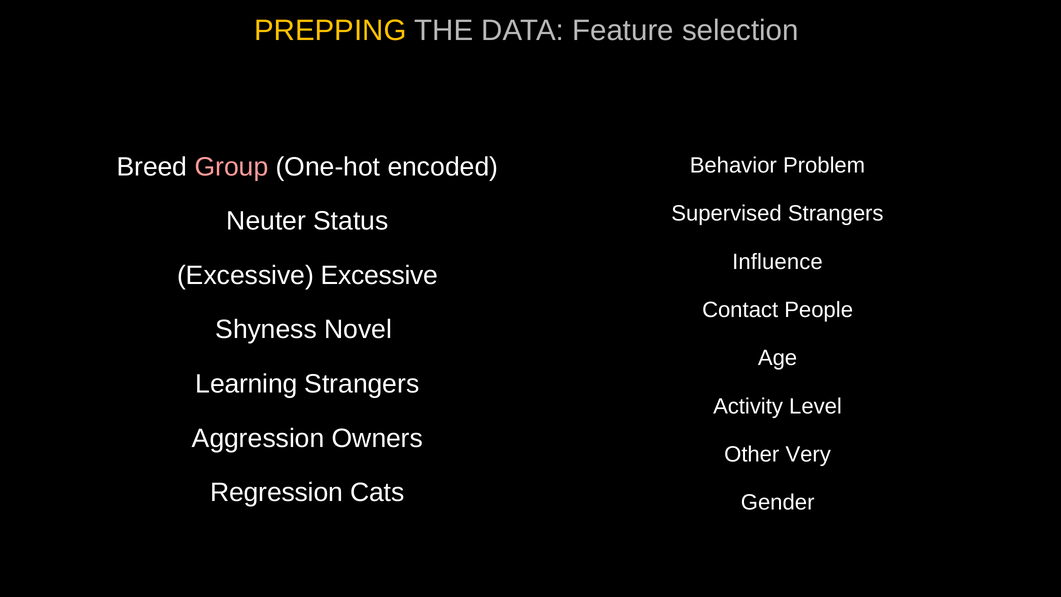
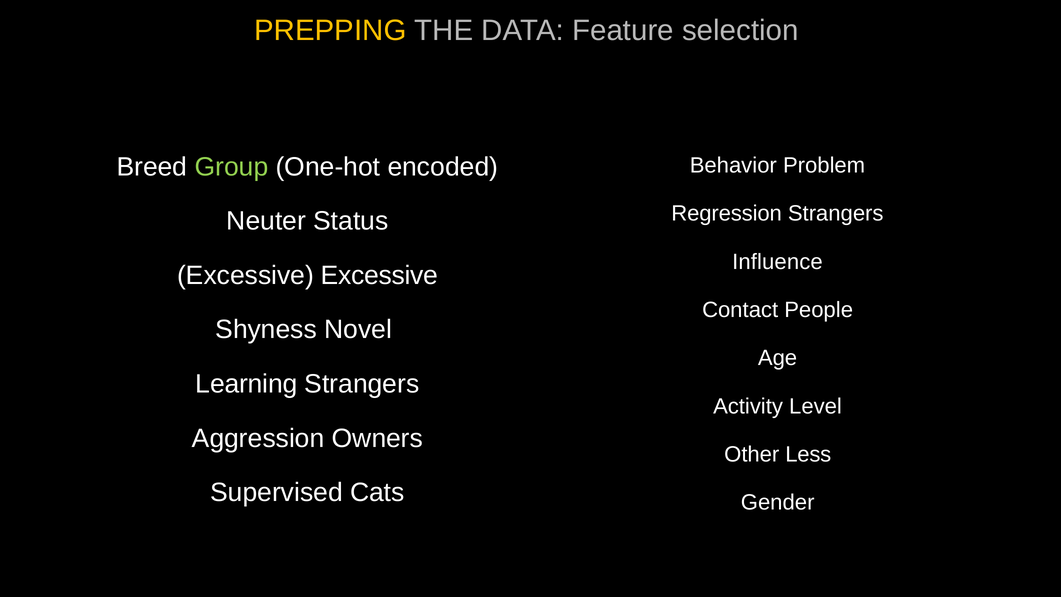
Group colour: pink -> light green (231, 167)
Supervised: Supervised -> Regression (727, 214)
Very: Very -> Less (808, 454)
Regression: Regression -> Supervised (277, 492)
